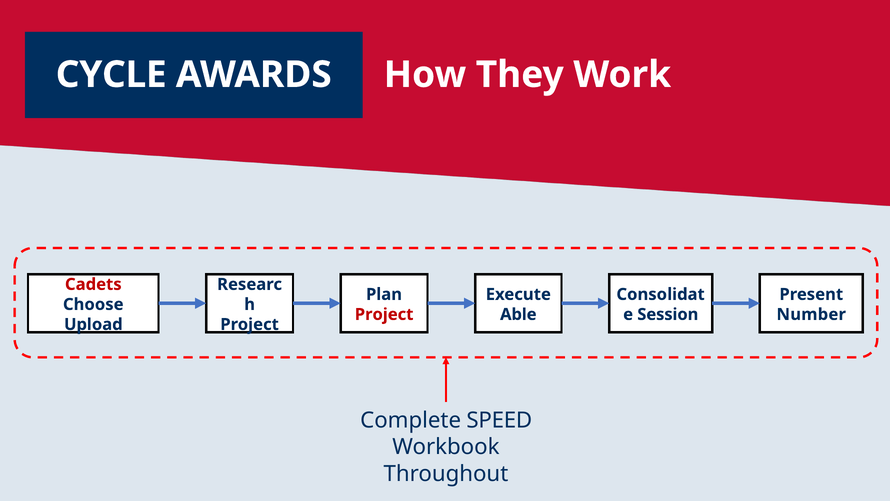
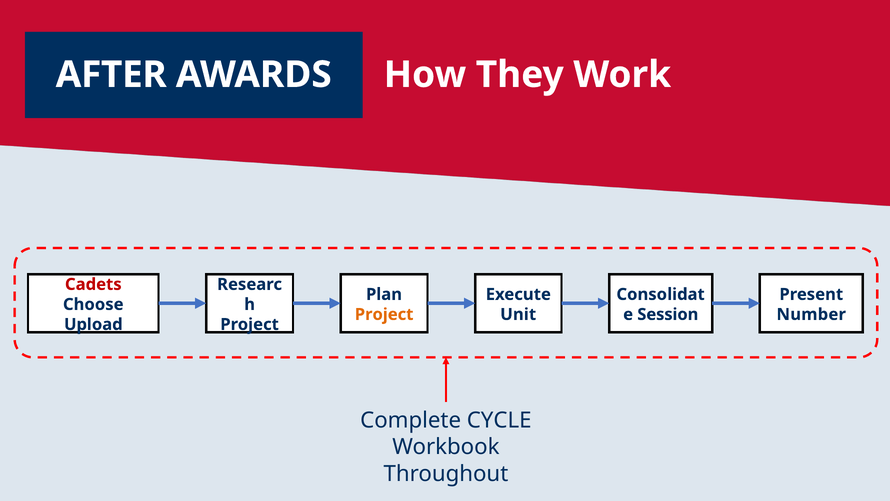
CYCLE: CYCLE -> AFTER (111, 75)
Project colour: red -> orange (384, 314)
Able: Able -> Unit (518, 314)
SPEED: SPEED -> CYCLE (499, 420)
